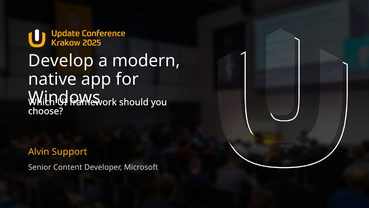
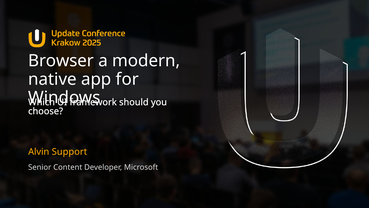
Develop: Develop -> Browser (61, 61)
